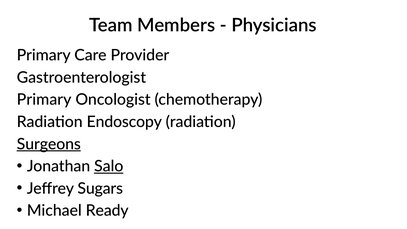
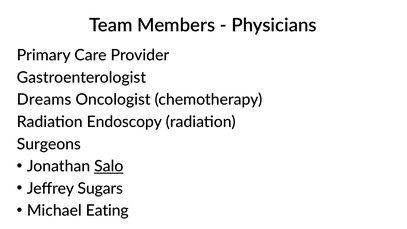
Primary: Primary -> Dreams (44, 100)
Surgeons underline: present -> none (49, 144)
Ready: Ready -> Eating (107, 211)
